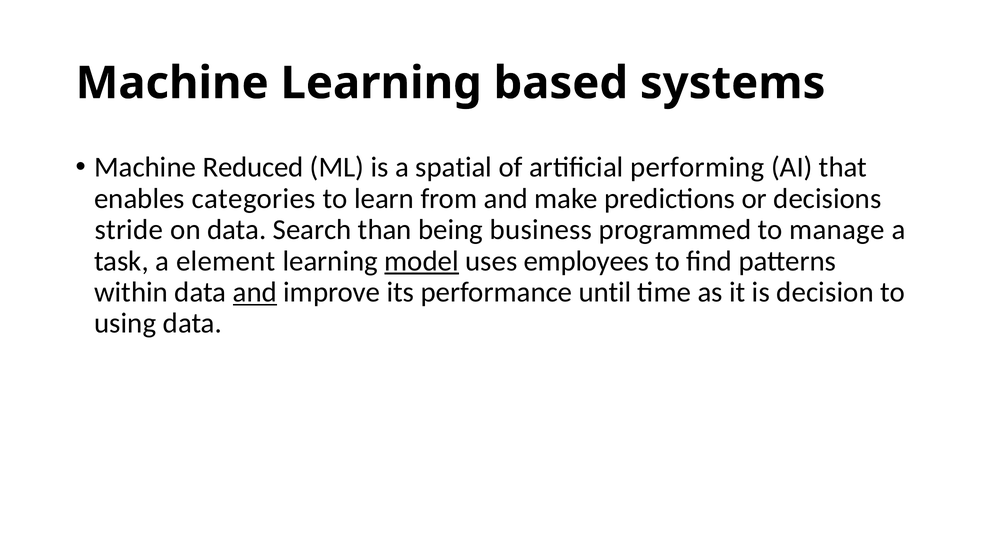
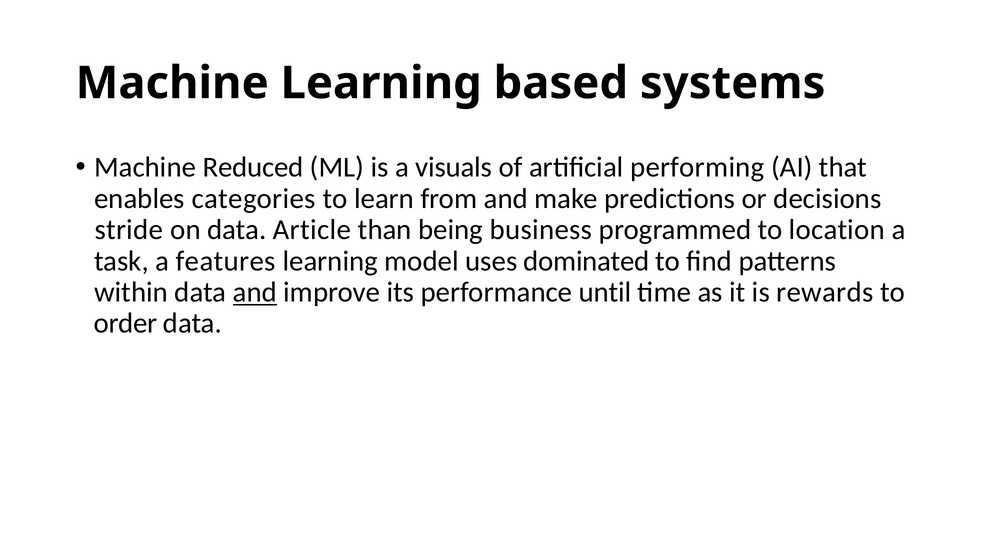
spatial: spatial -> visuals (454, 168)
Search: Search -> Article (312, 230)
manage: manage -> location (837, 230)
element: element -> features (226, 261)
model underline: present -> none (422, 261)
employees: employees -> dominated (586, 261)
decision: decision -> rewards (825, 292)
using: using -> order (125, 324)
